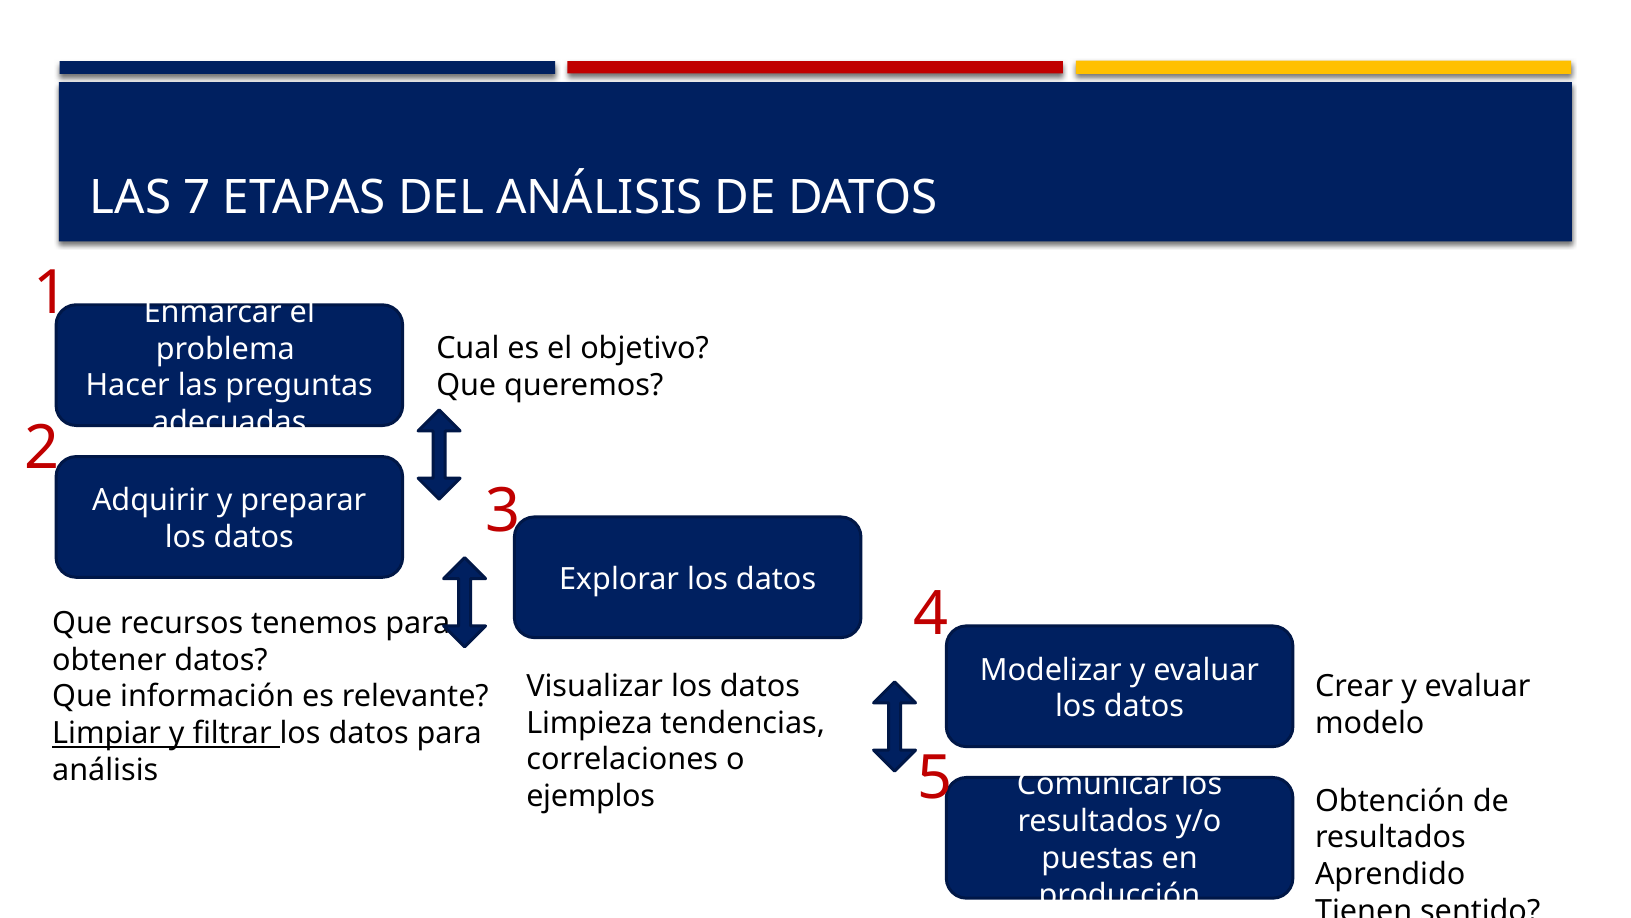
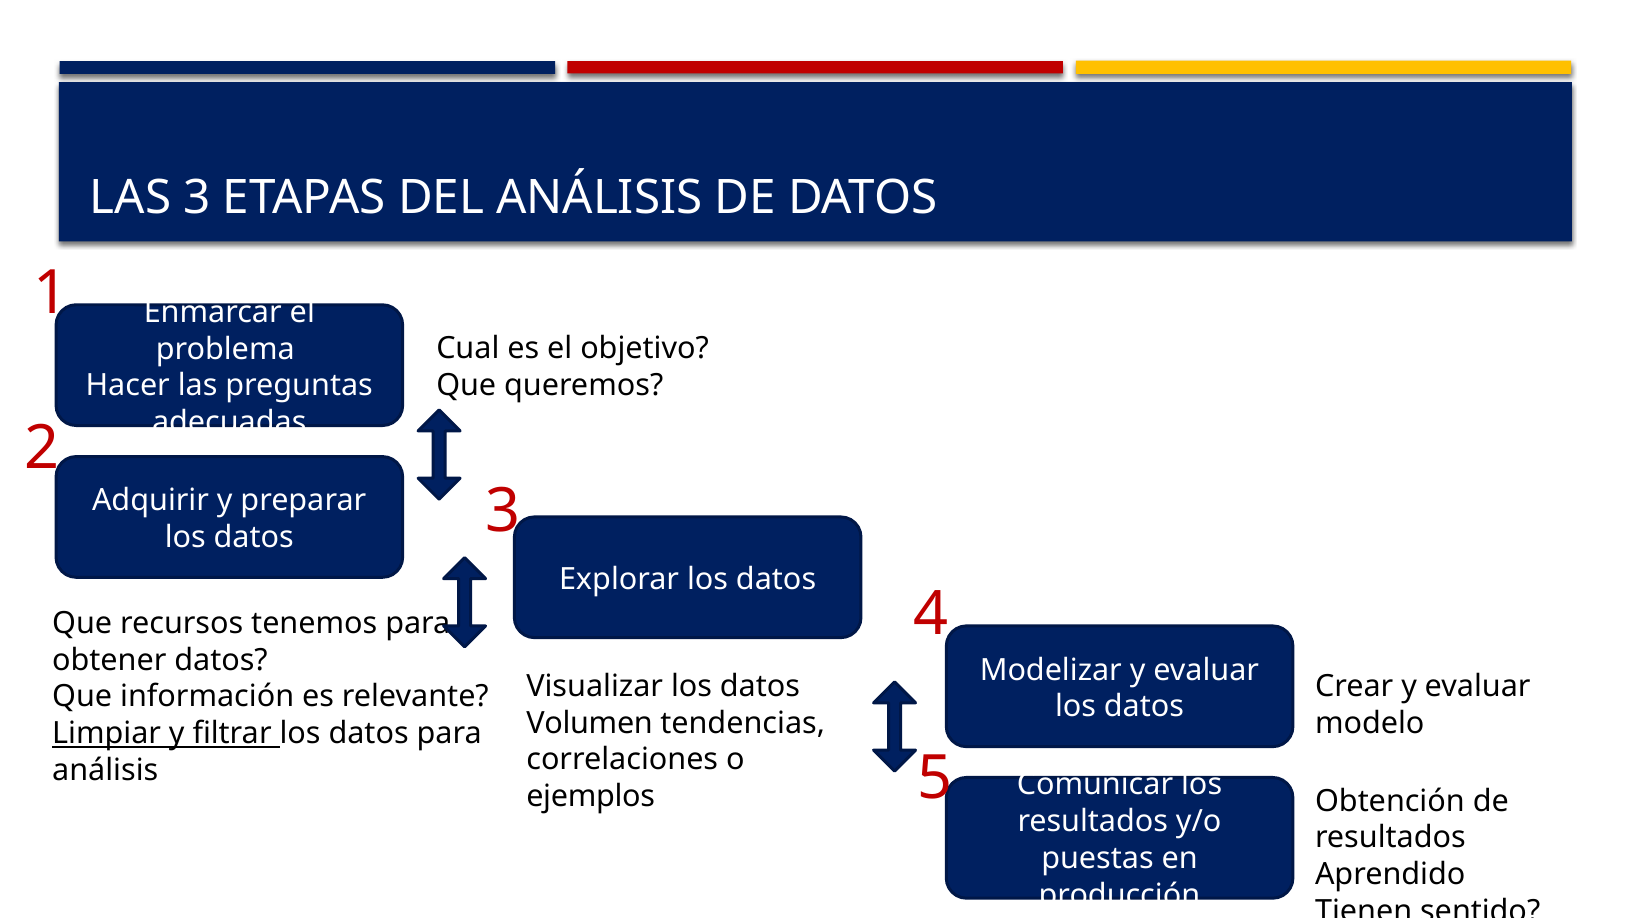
LAS 7: 7 -> 3 (197, 198)
Limpieza: Limpieza -> Volumen (590, 723)
